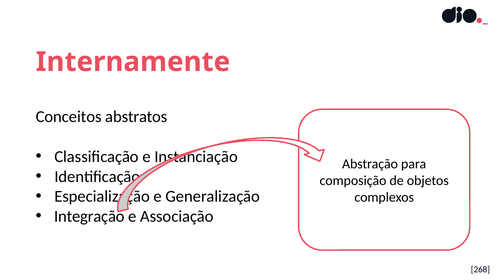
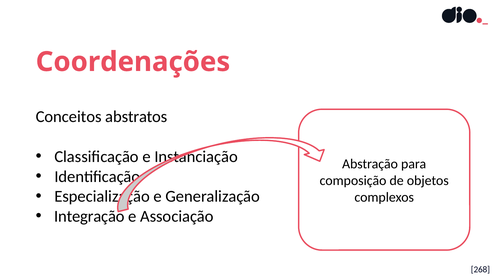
Internamente: Internamente -> Coordenações (133, 62)
